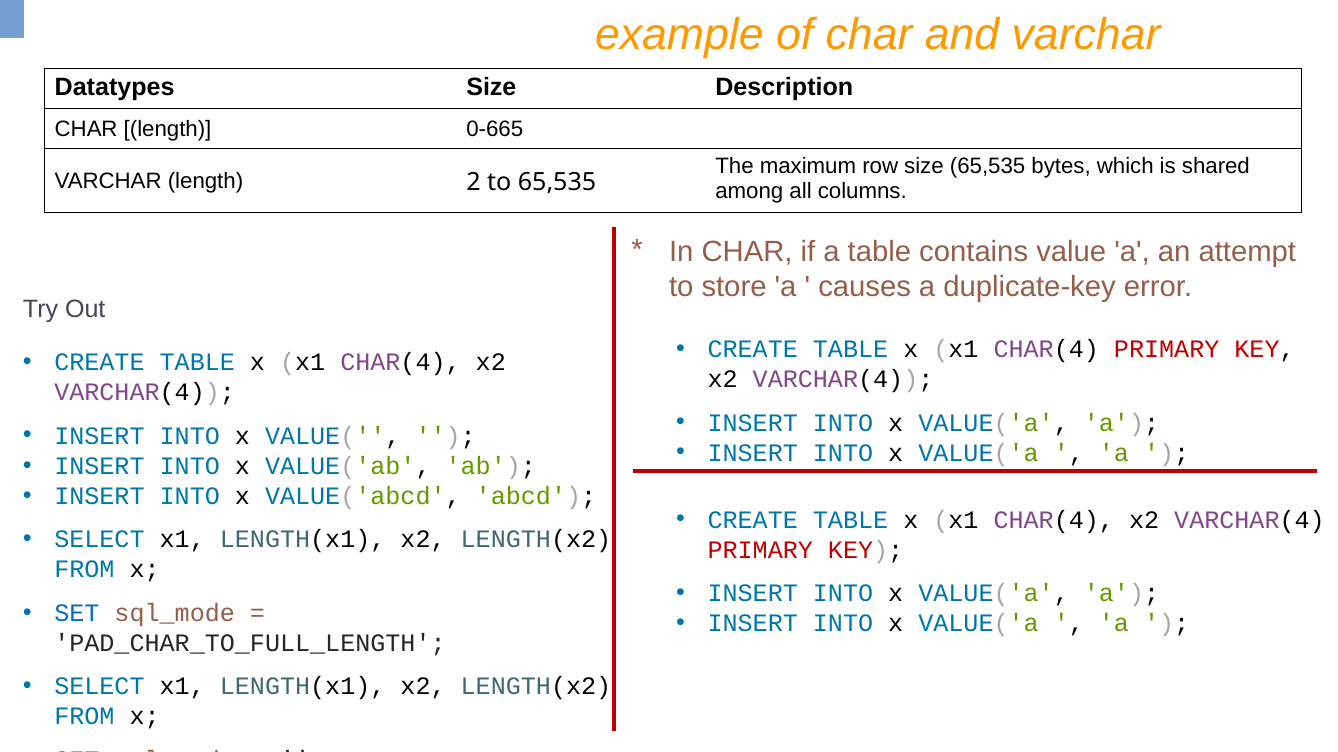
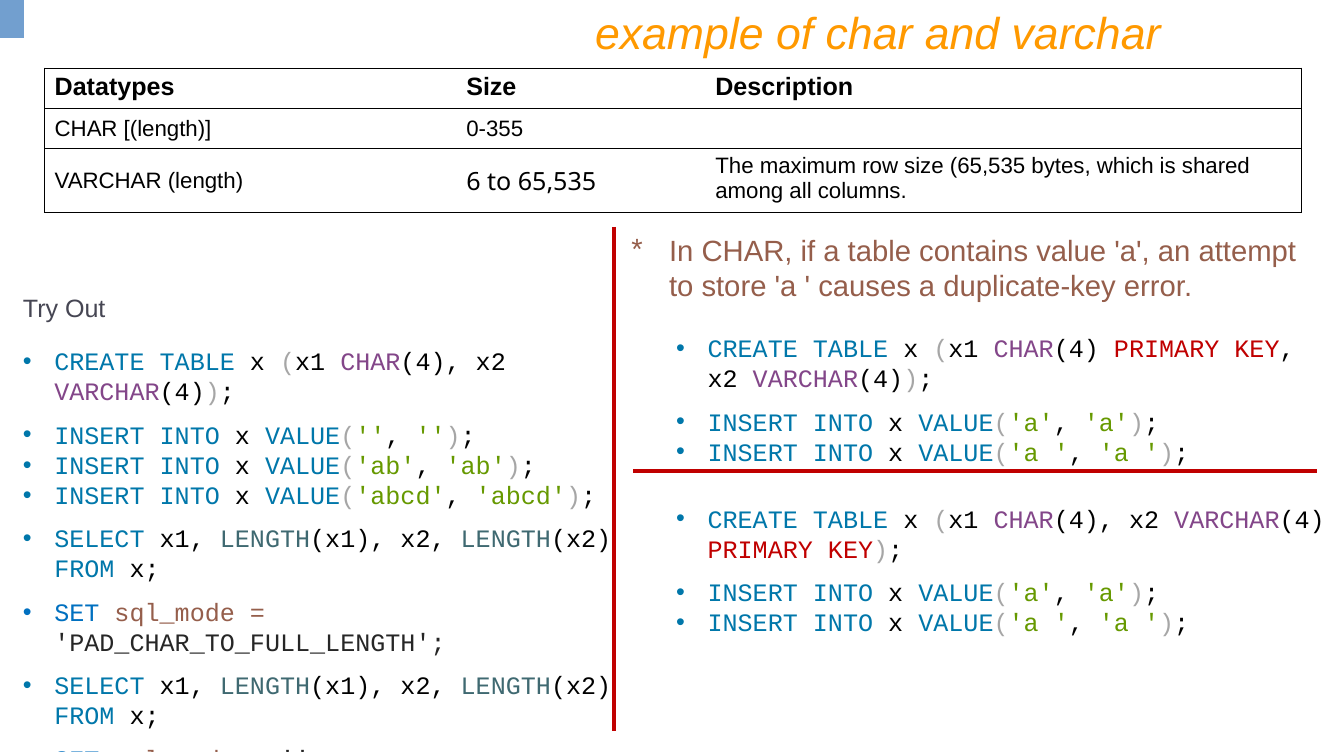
0-665: 0-665 -> 0-355 (495, 129)
2: 2 -> 6 (473, 182)
